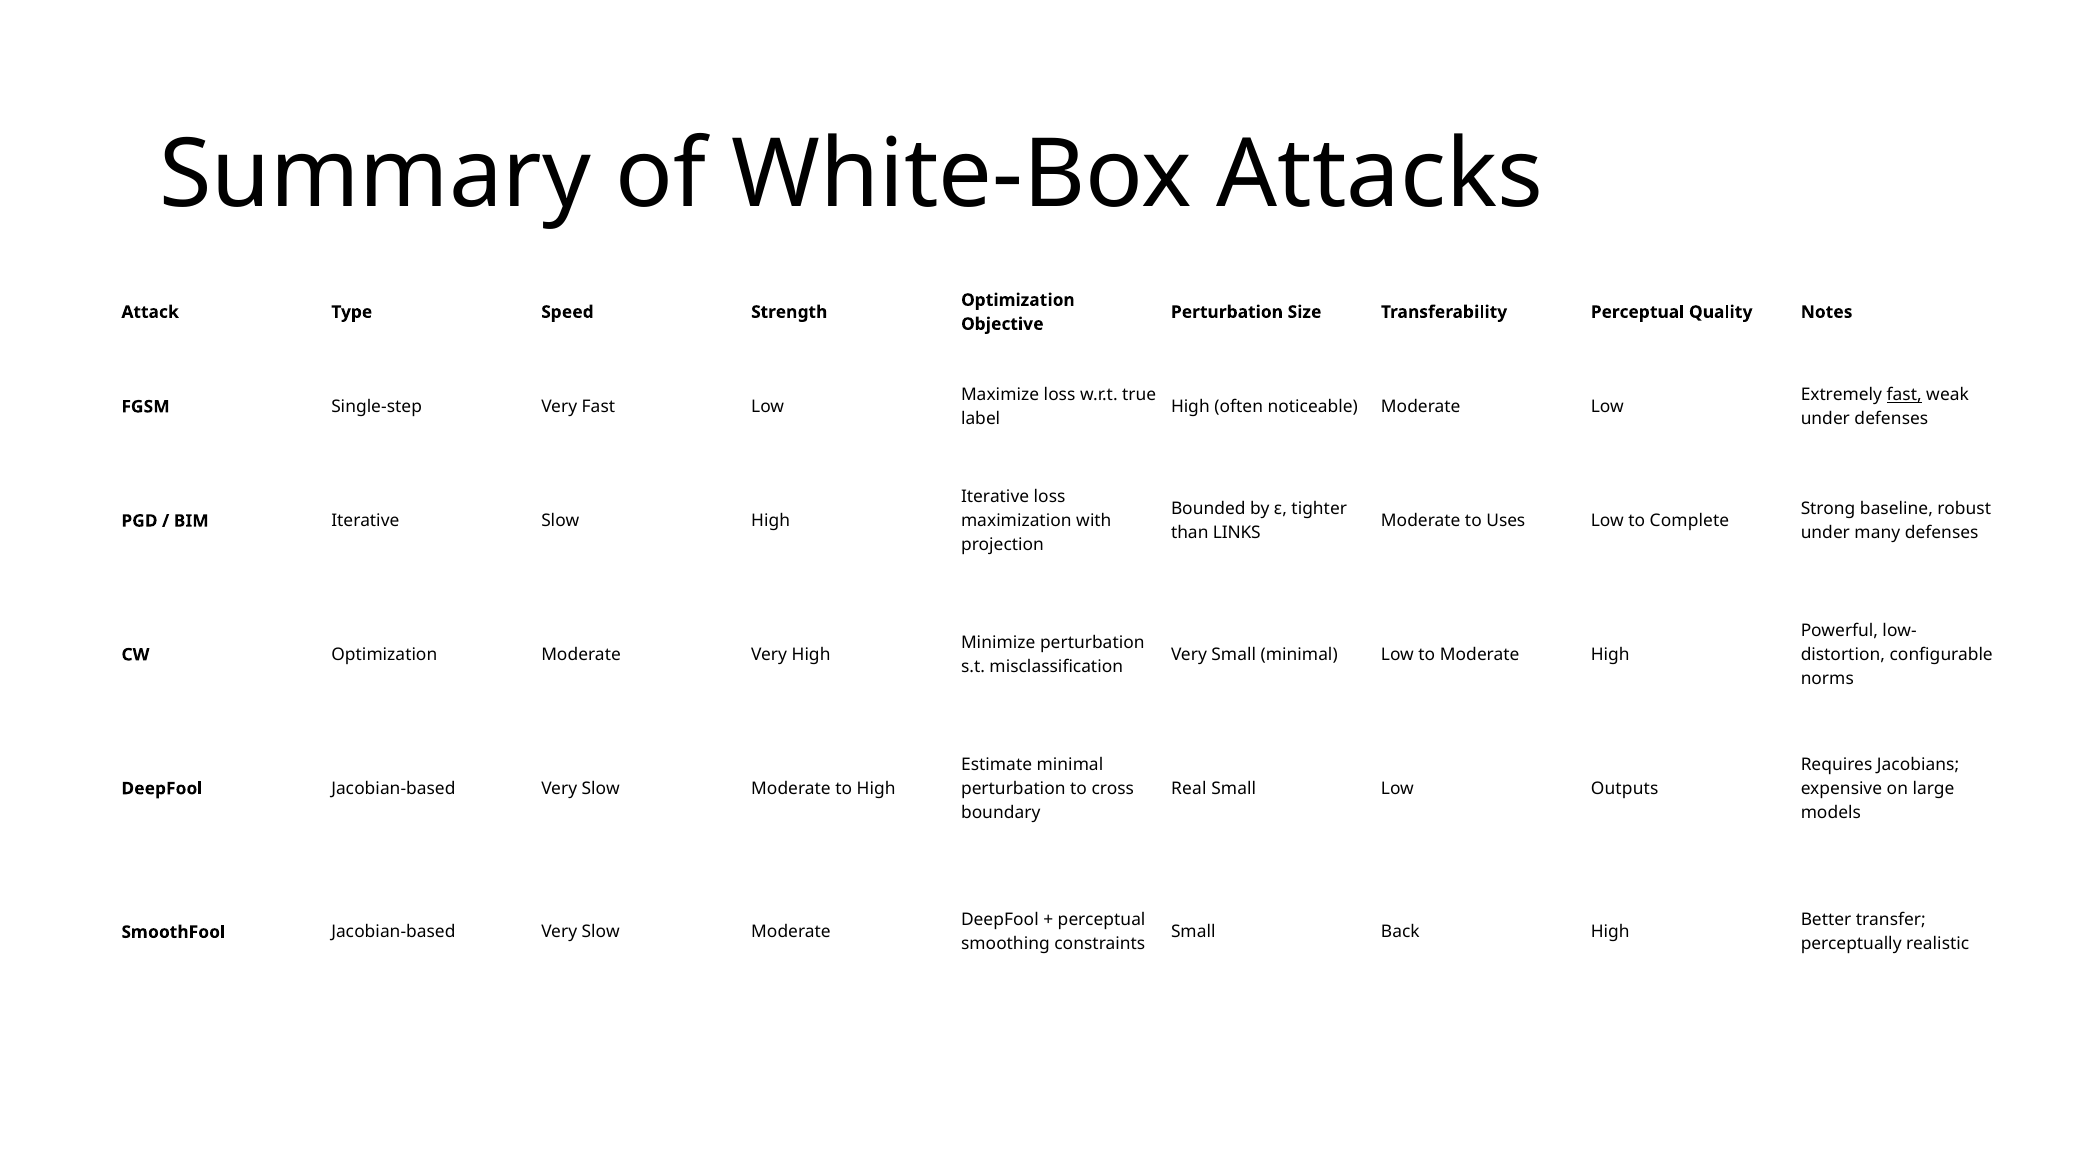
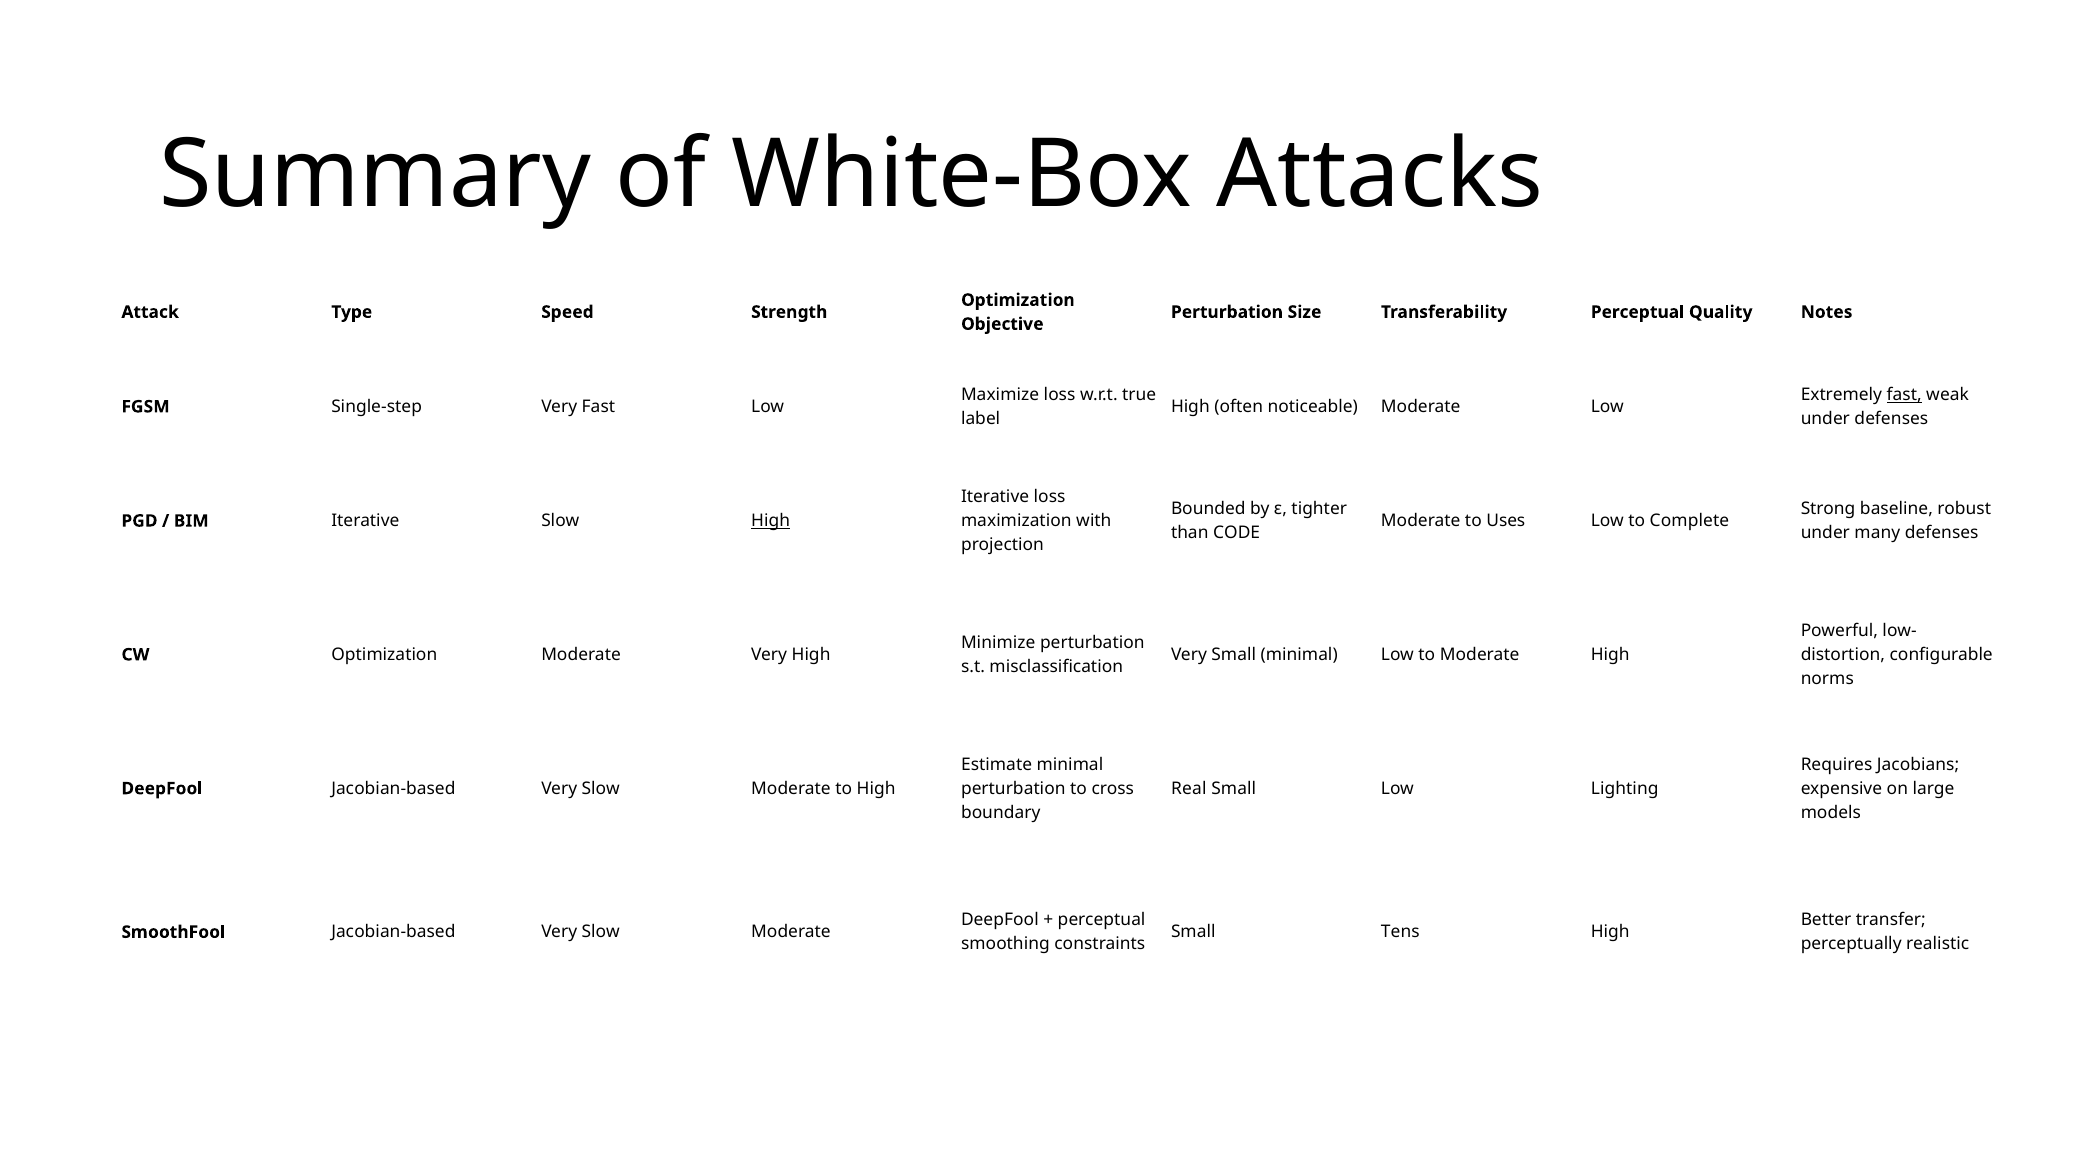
High underline: none -> present (771, 521)
LINKS: LINKS -> CODE (1237, 533)
Outputs: Outputs -> Lighting (1625, 789)
Back: Back -> Tens (1400, 932)
